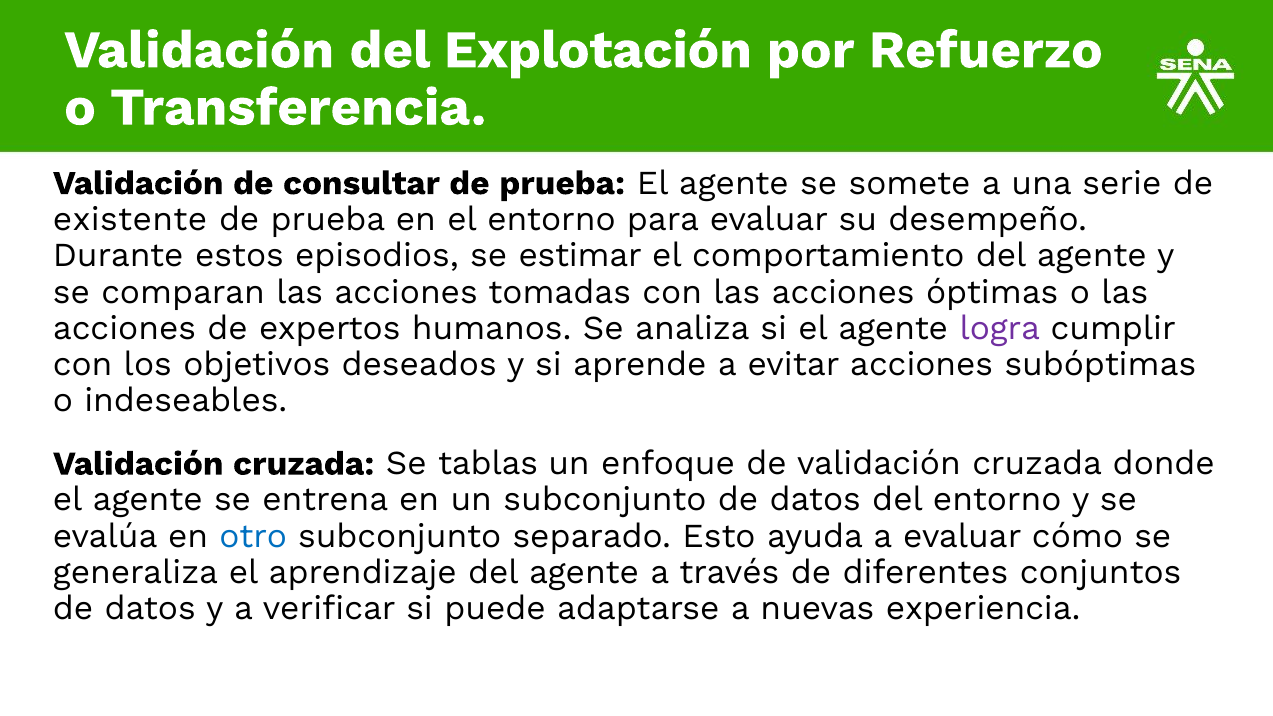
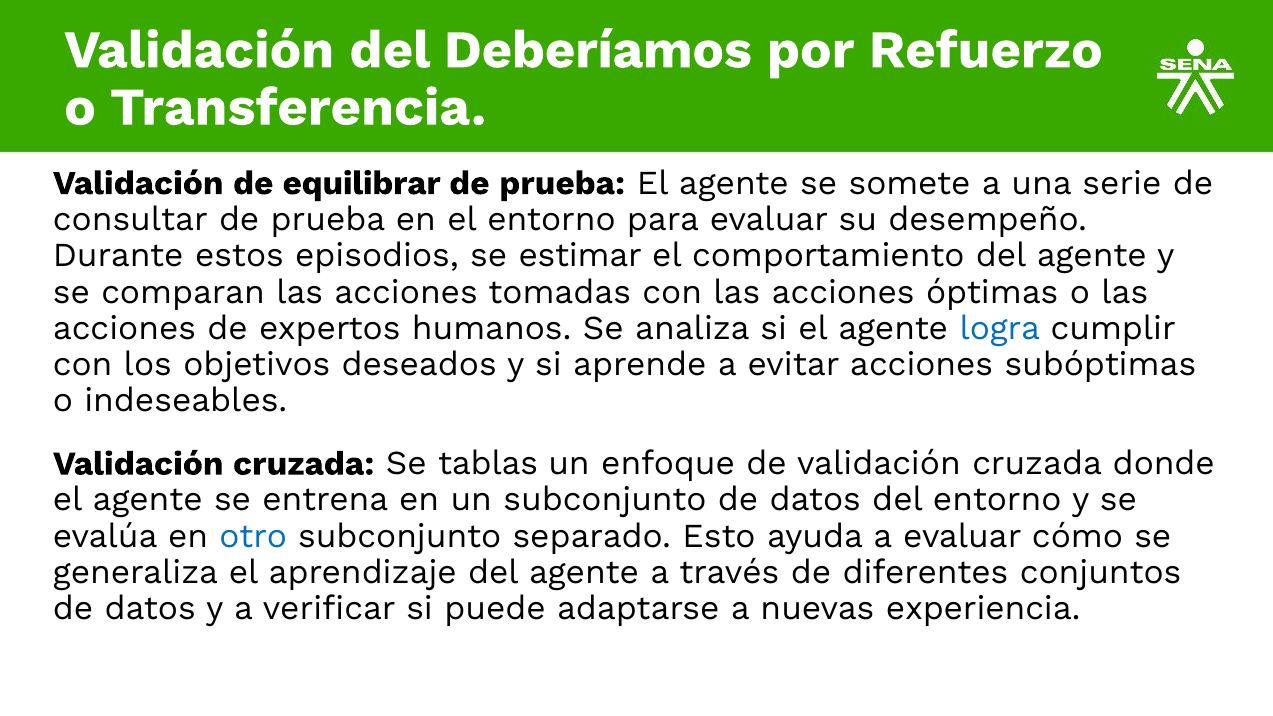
Explotación: Explotación -> Deberíamos (598, 50)
consultar: consultar -> equilibrar (362, 183)
existente: existente -> consultar (130, 219)
logra colour: purple -> blue (1000, 328)
